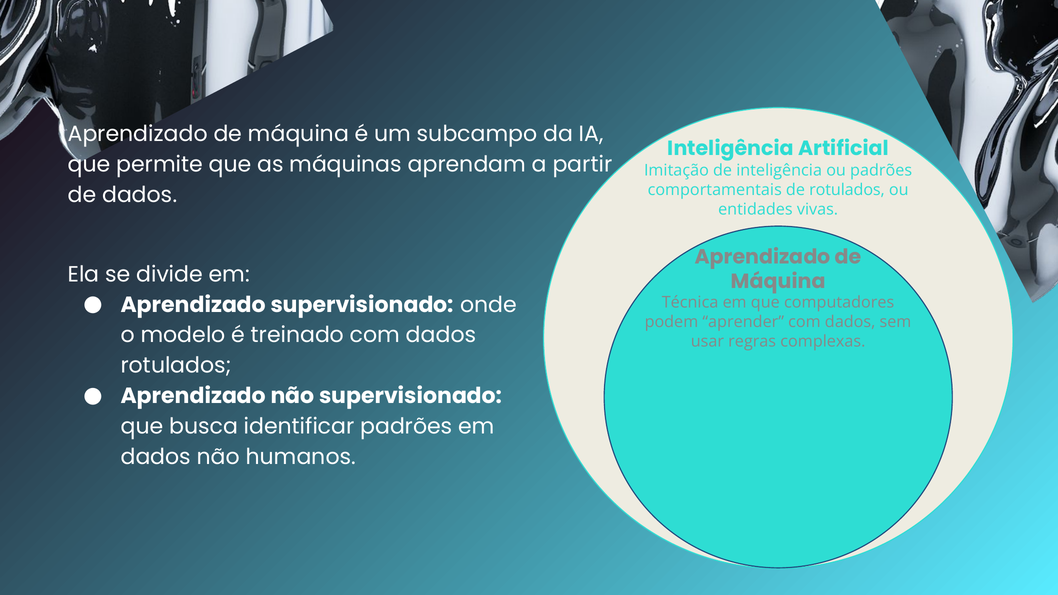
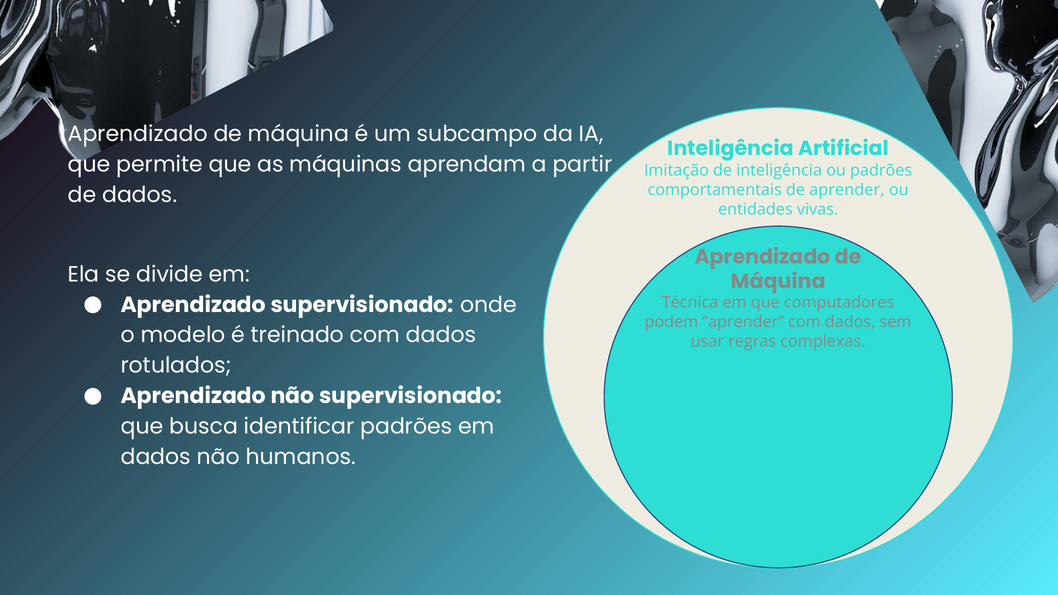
de rotulados: rotulados -> aprender (847, 190)
